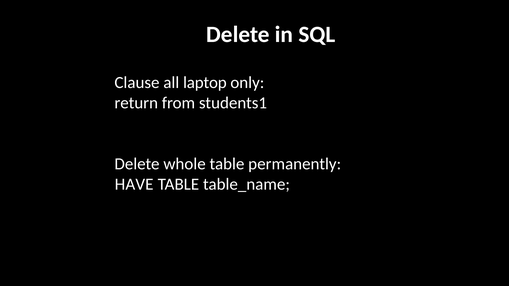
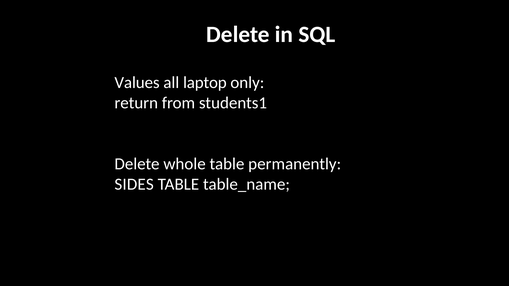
Clause: Clause -> Values (137, 83)
HAVE: HAVE -> SIDES (134, 184)
